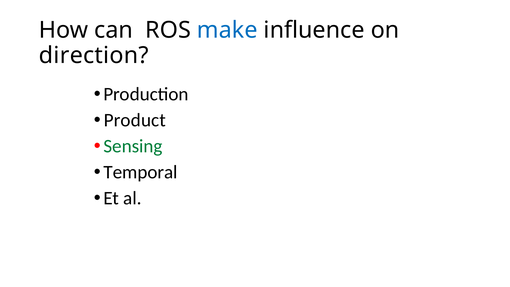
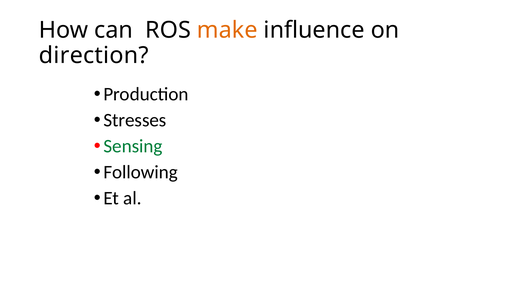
make colour: blue -> orange (227, 30)
Product: Product -> Stresses (135, 120)
Temporal: Temporal -> Following (141, 172)
